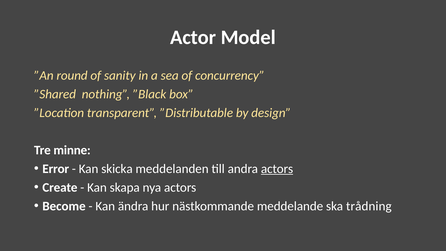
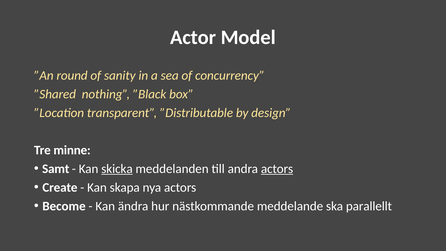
Error: Error -> Samt (56, 169)
skicka underline: none -> present (117, 169)
trådning: trådning -> parallellt (369, 206)
